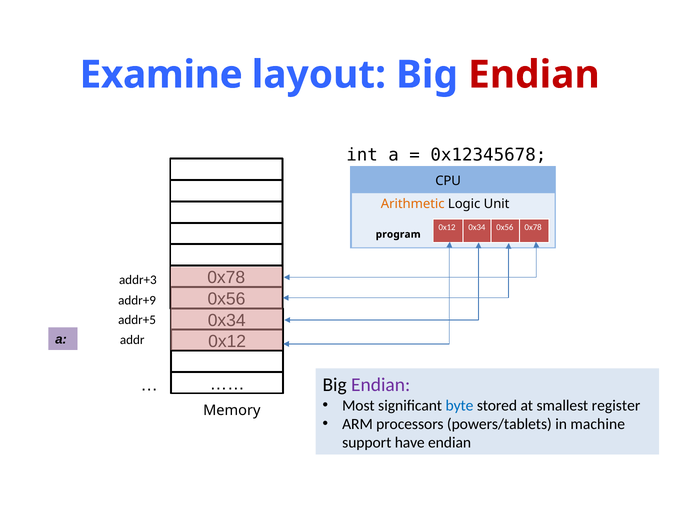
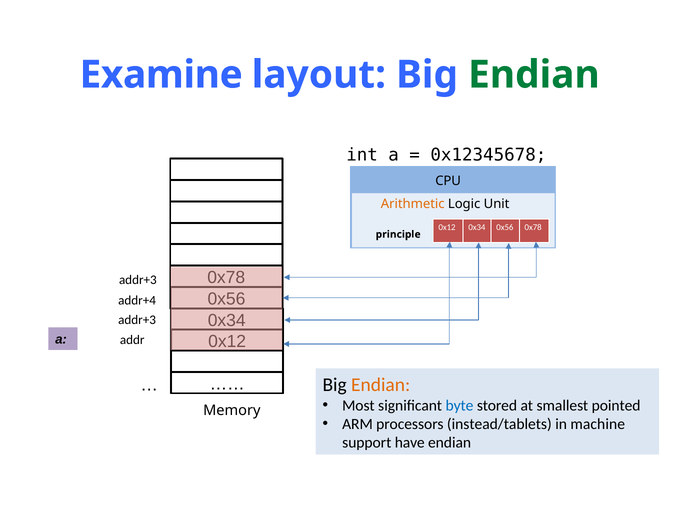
Endian colour: red -> green (534, 75)
program: program -> principle (398, 234)
addr+9: addr+9 -> addr+4 (137, 300)
addr+5: addr+5 -> addr+3 (137, 320)
Endian colour: purple -> orange (381, 385)
register: register -> pointed (616, 405)
powers/tablets: powers/tablets -> instead/tablets (499, 424)
